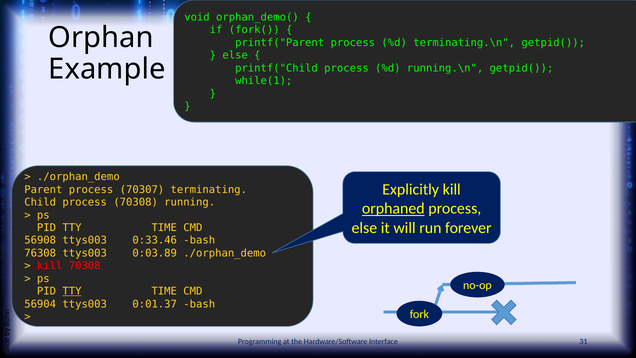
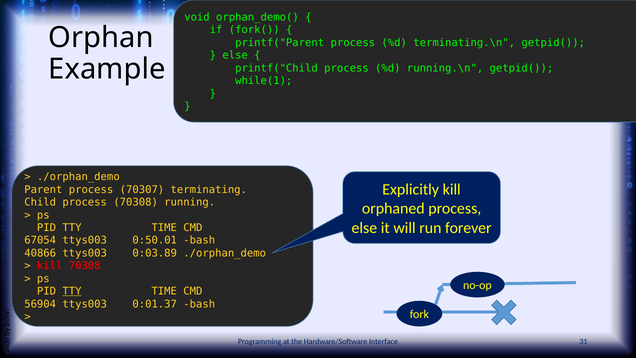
orphaned underline: present -> none (393, 209)
56908: 56908 -> 67054 (40, 240)
0:33.46: 0:33.46 -> 0:50.01 (155, 240)
76308: 76308 -> 40866 (40, 253)
